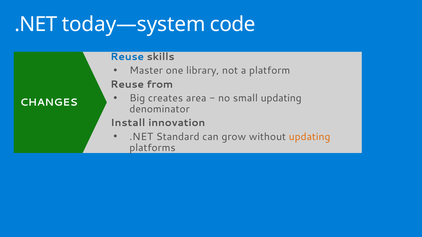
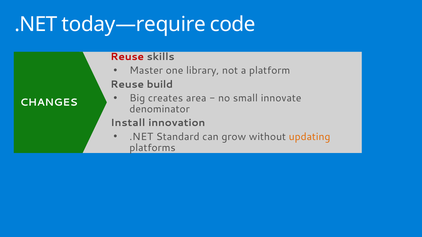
today—system: today—system -> today—require (134, 24)
Reuse colour: blue -> red (127, 57)
from: from -> build (160, 84)
small updating: updating -> innovate (281, 98)
